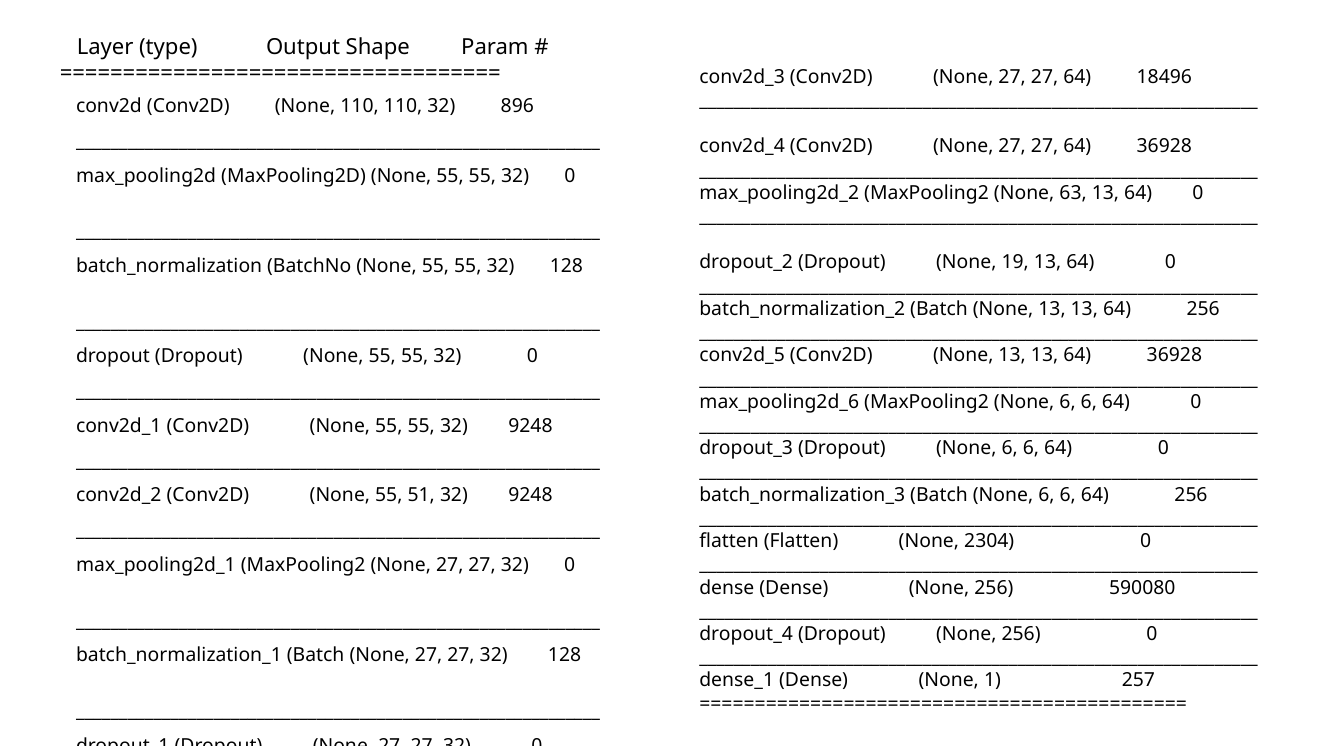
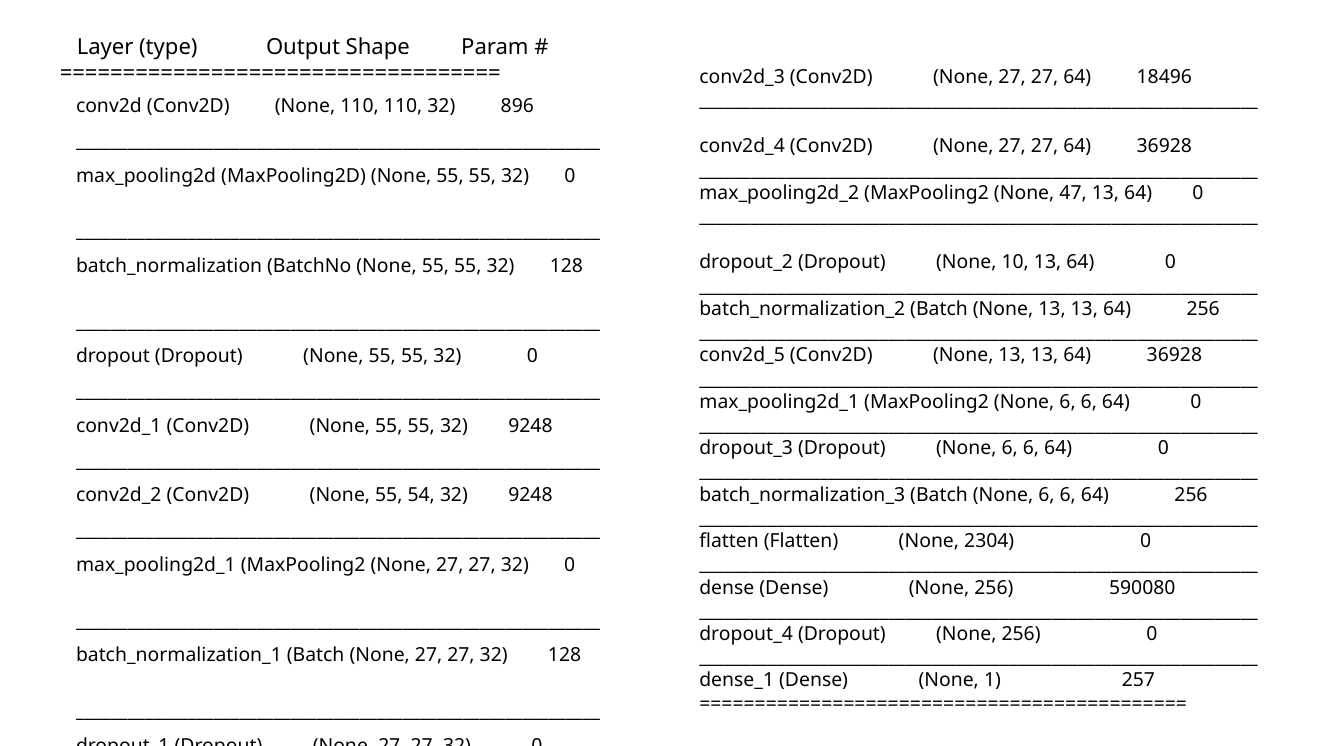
63: 63 -> 47 (1073, 193)
19: 19 -> 10 (1015, 263)
max_pooling2d_6: max_pooling2d_6 -> max_pooling2d_1 (779, 402)
51: 51 -> 54 (421, 496)
